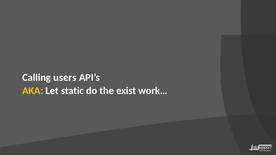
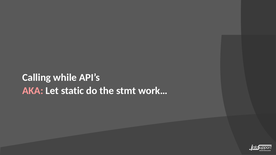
users: users -> while (65, 78)
AKA colour: yellow -> pink (33, 91)
exist: exist -> stmt (126, 91)
